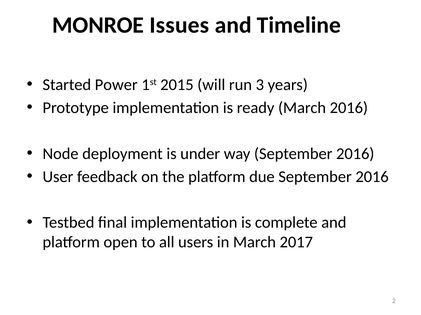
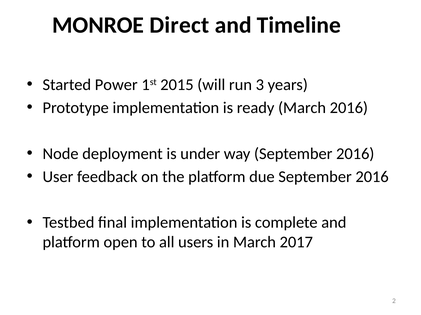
Issues: Issues -> Direct (179, 25)
